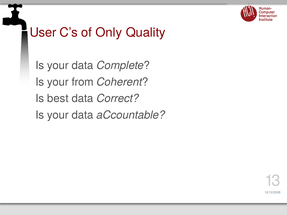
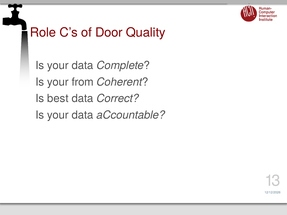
User: User -> Role (43, 33)
Only: Only -> Door (109, 33)
